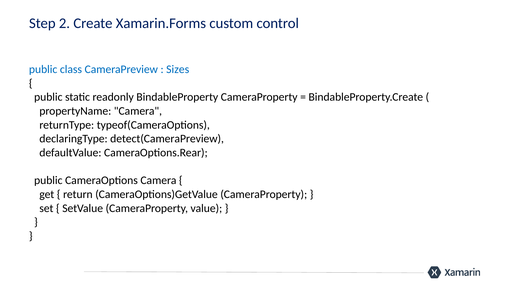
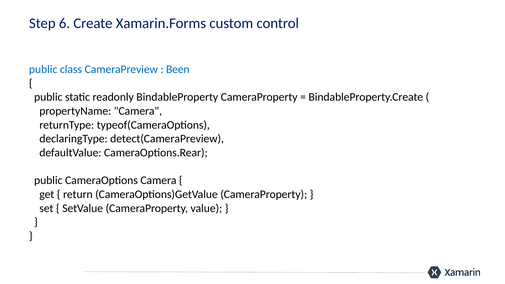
2: 2 -> 6 (64, 23)
Sizes: Sizes -> Been (178, 69)
